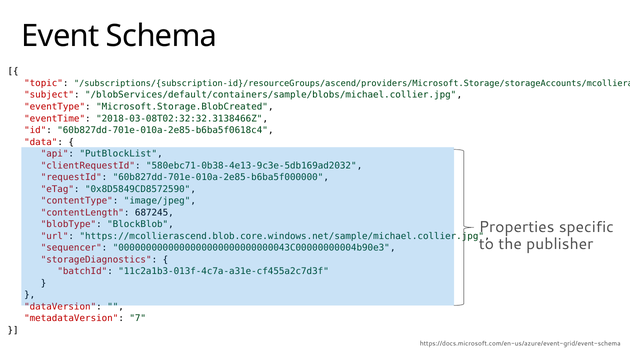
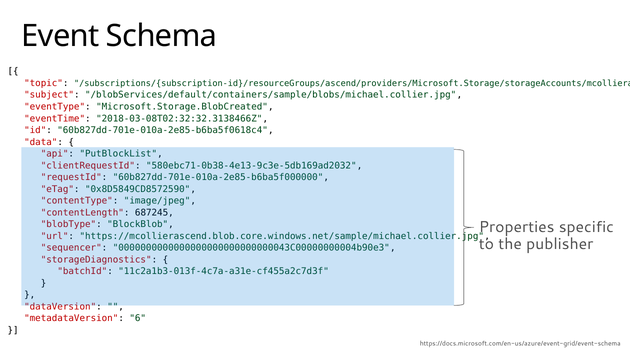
7: 7 -> 6 (138, 319)
